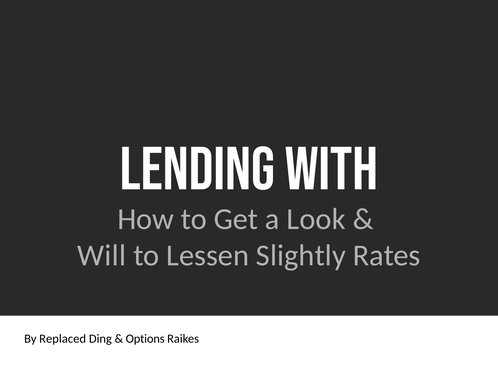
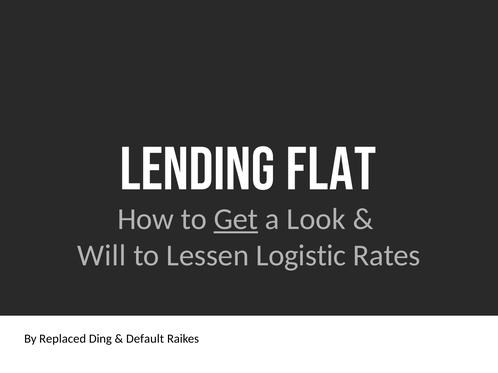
WITH: WITH -> FLAT (331, 170)
Get underline: none -> present (236, 220)
Slightly: Slightly -> Logistic (301, 256)
Options: Options -> Default (145, 339)
